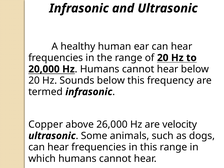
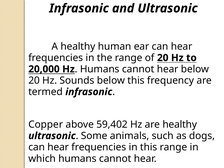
26,000: 26,000 -> 59,402 (112, 125)
are velocity: velocity -> healthy (180, 125)
